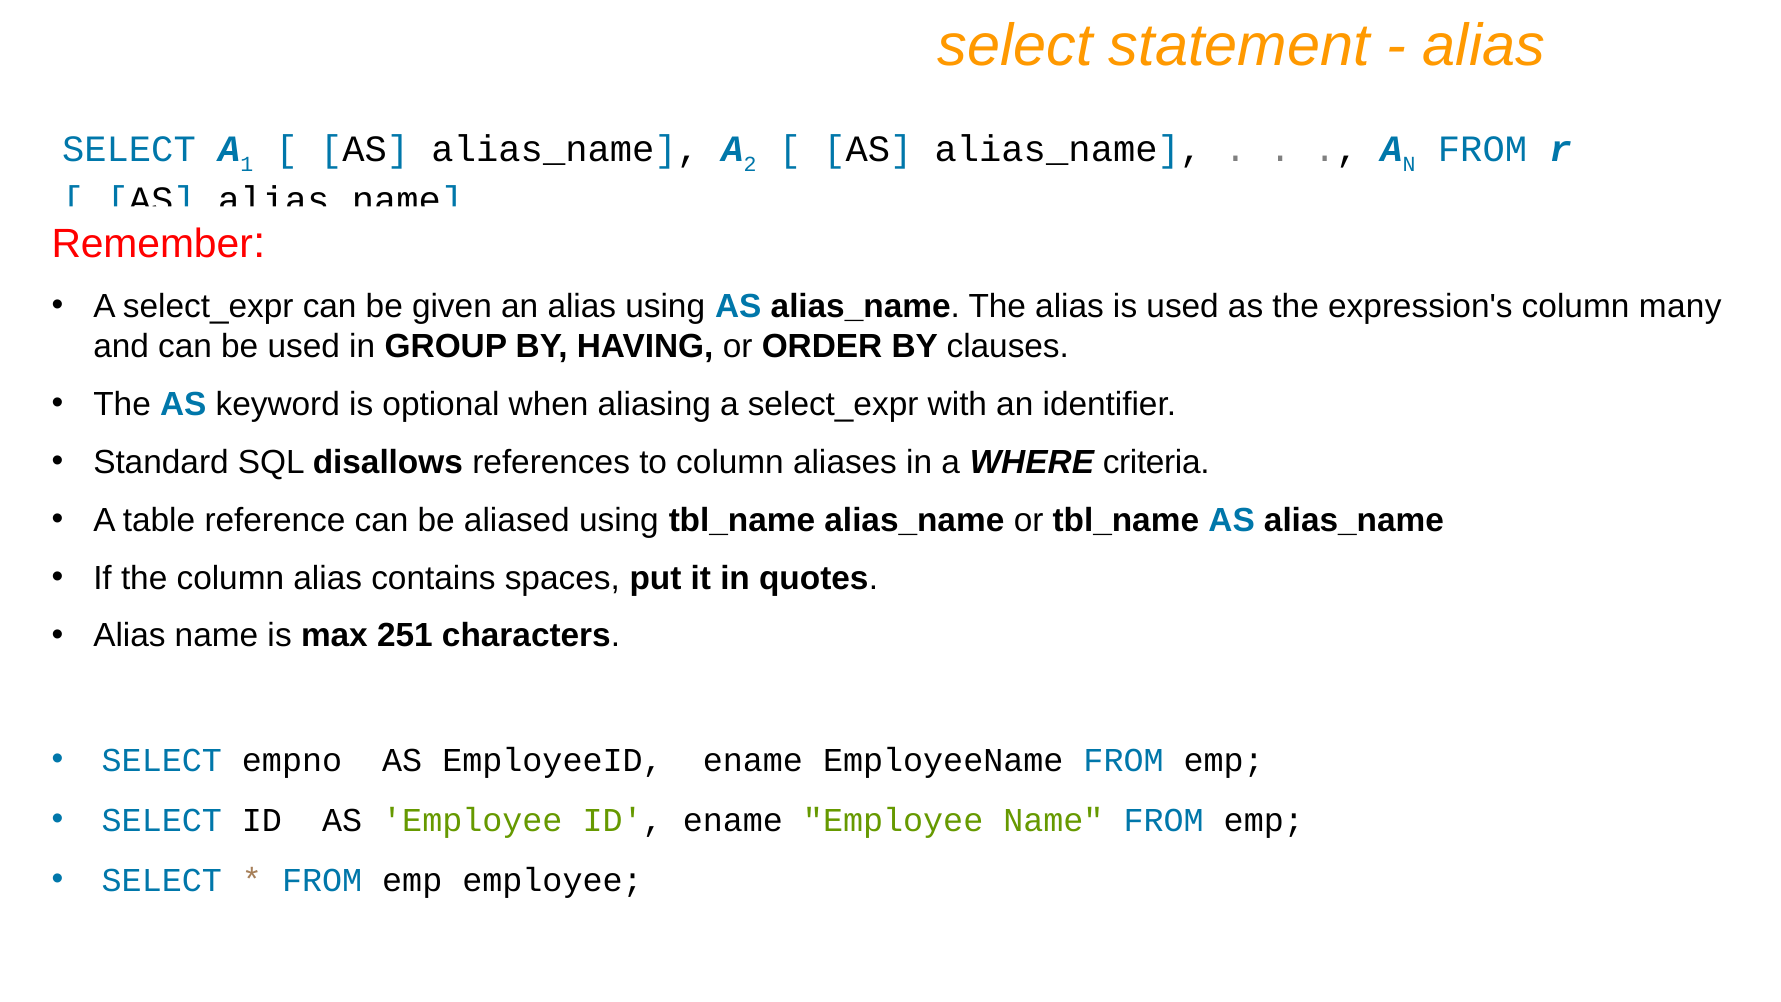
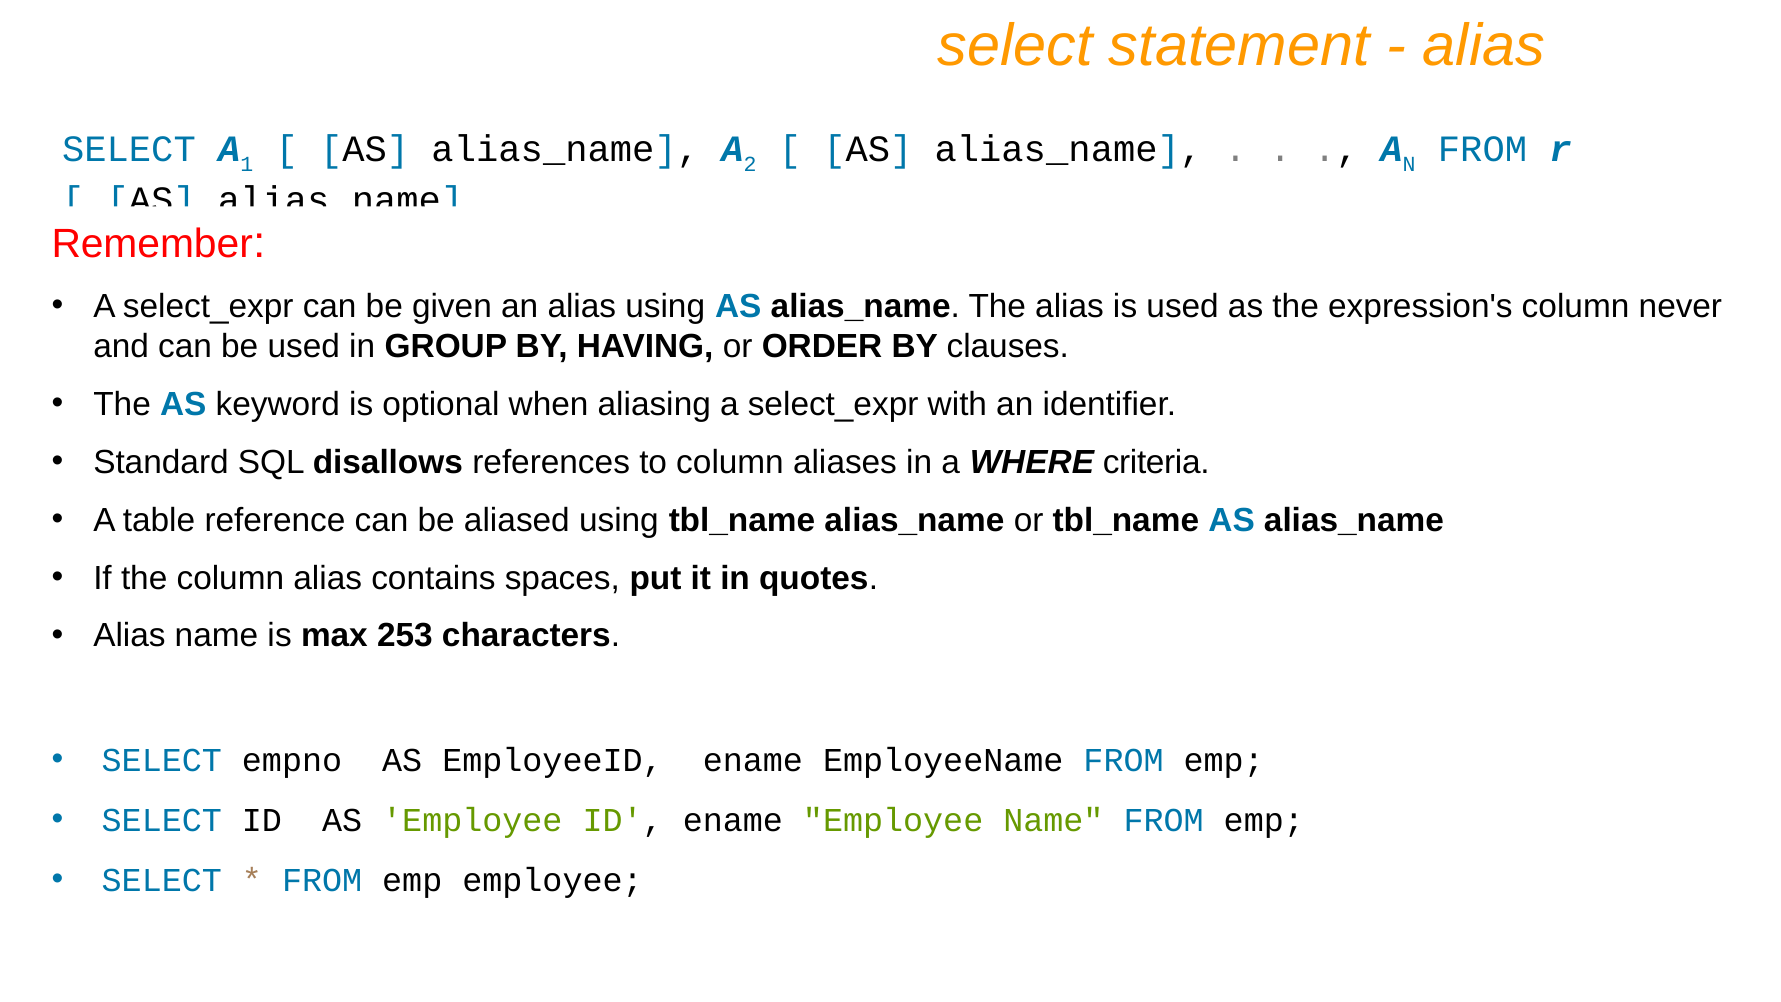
many: many -> never (1680, 306)
251: 251 -> 253 (405, 636)
